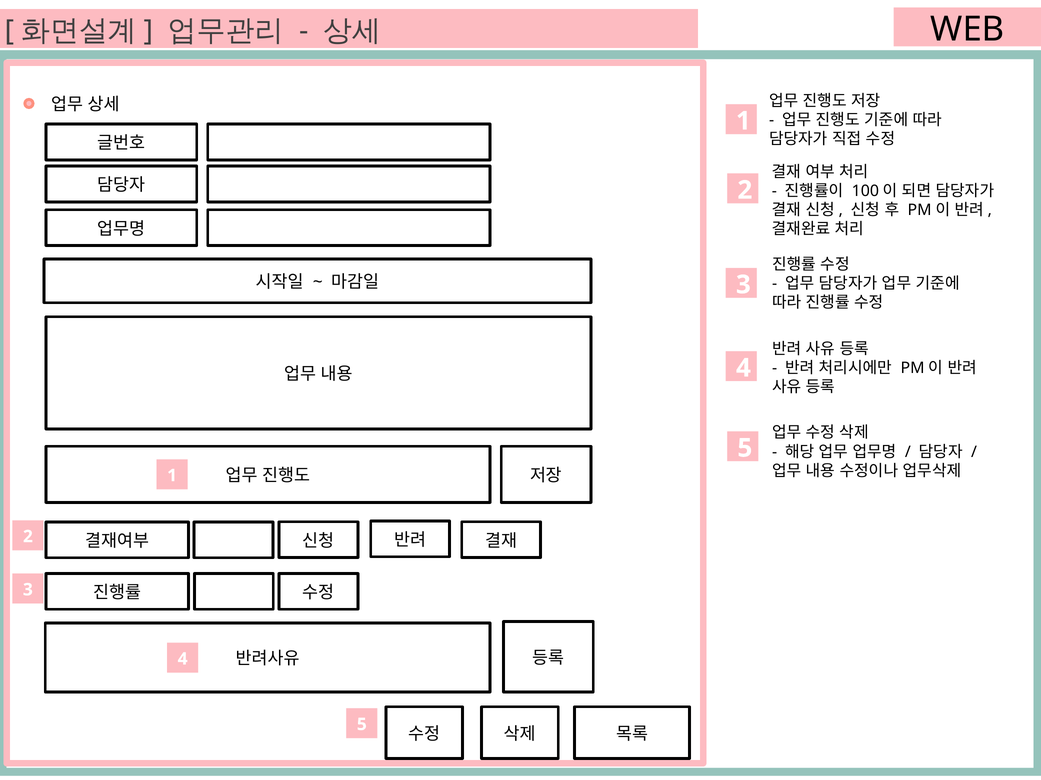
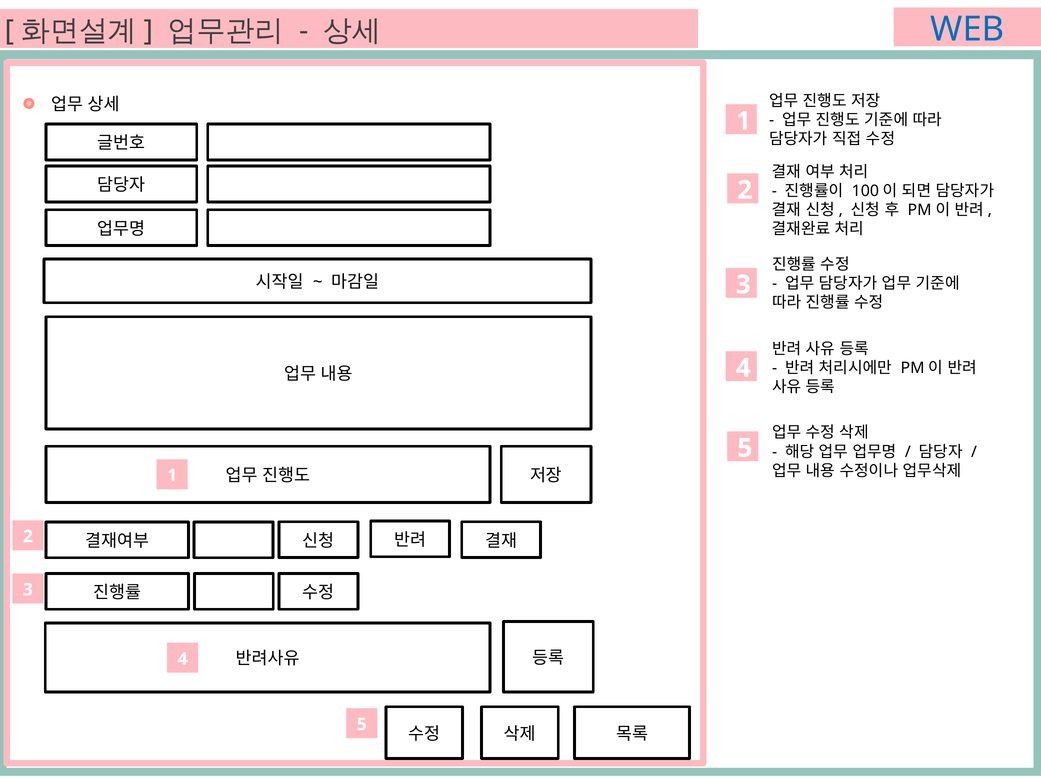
WEB colour: black -> blue (967, 29)
